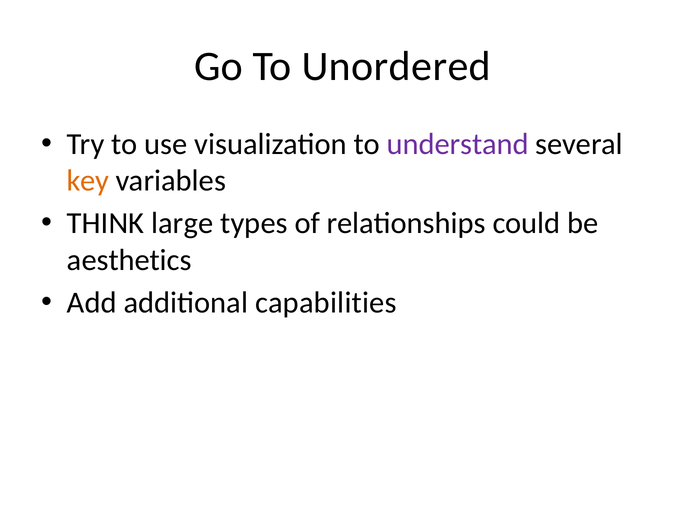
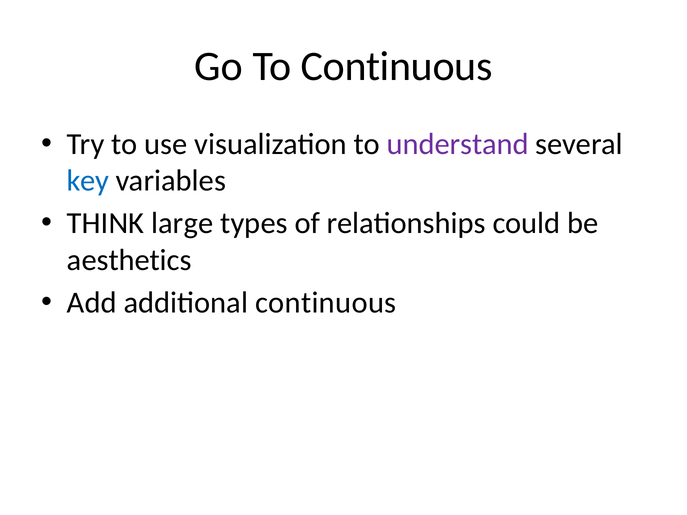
To Unordered: Unordered -> Continuous (397, 67)
key colour: orange -> blue (88, 181)
additional capabilities: capabilities -> continuous (326, 303)
